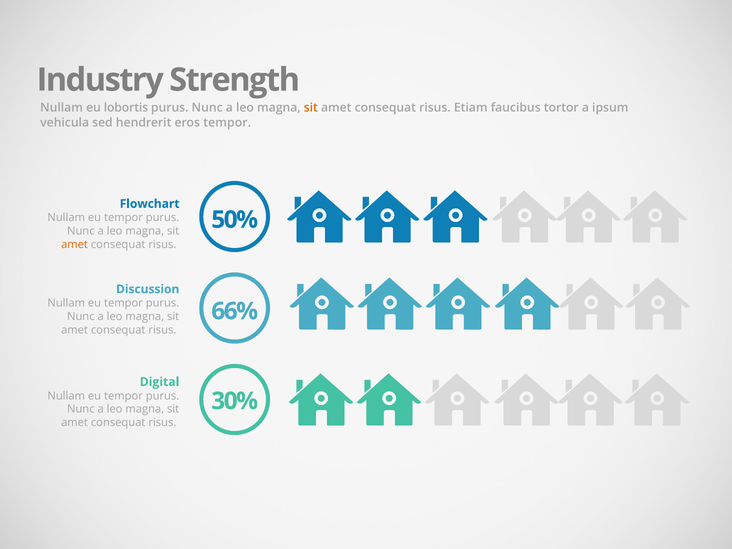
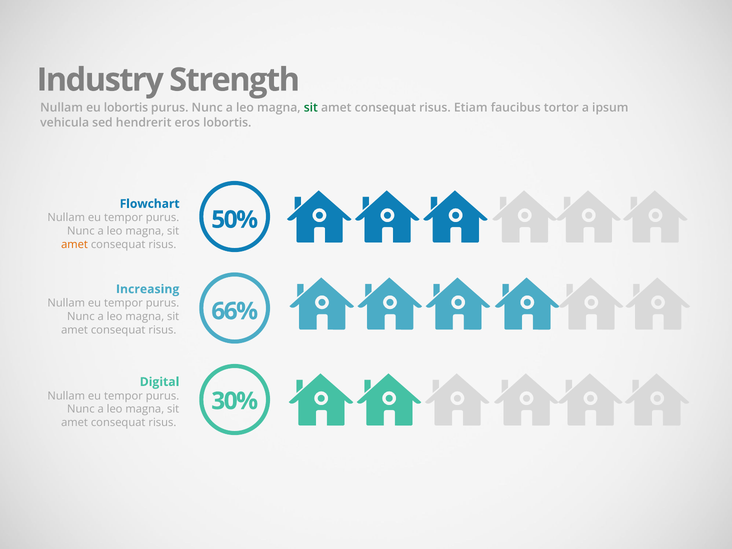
sit colour: orange -> green (311, 108)
eros tempor: tempor -> lobortis (227, 123)
Discussion: Discussion -> Increasing (148, 289)
